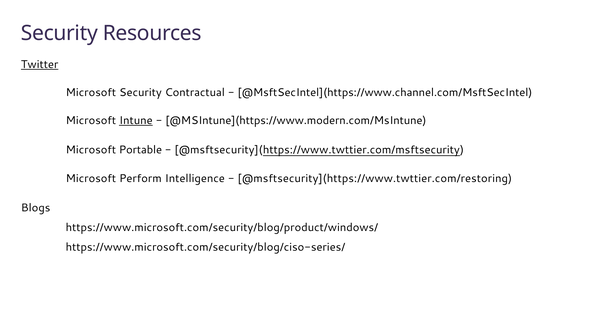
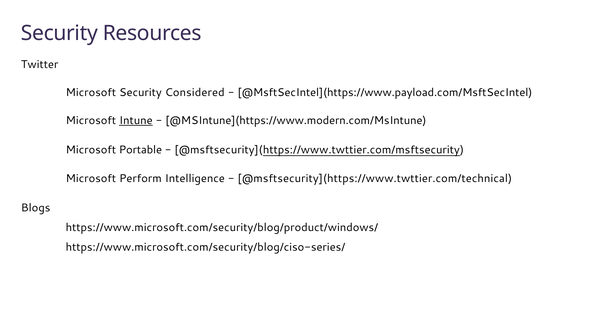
Twitter underline: present -> none (40, 64)
Contractual: Contractual -> Considered (195, 92)
@MsftSecIntel](https://www.channel.com/MsftSecIntel: @MsftSecIntel](https://www.channel.com/MsftSecIntel -> @MsftSecIntel](https://www.payload.com/MsftSecIntel (385, 92)
@msftsecurity](https://www.twttier.com/restoring: @msftsecurity](https://www.twttier.com/restoring -> @msftsecurity](https://www.twttier.com/technical (375, 178)
